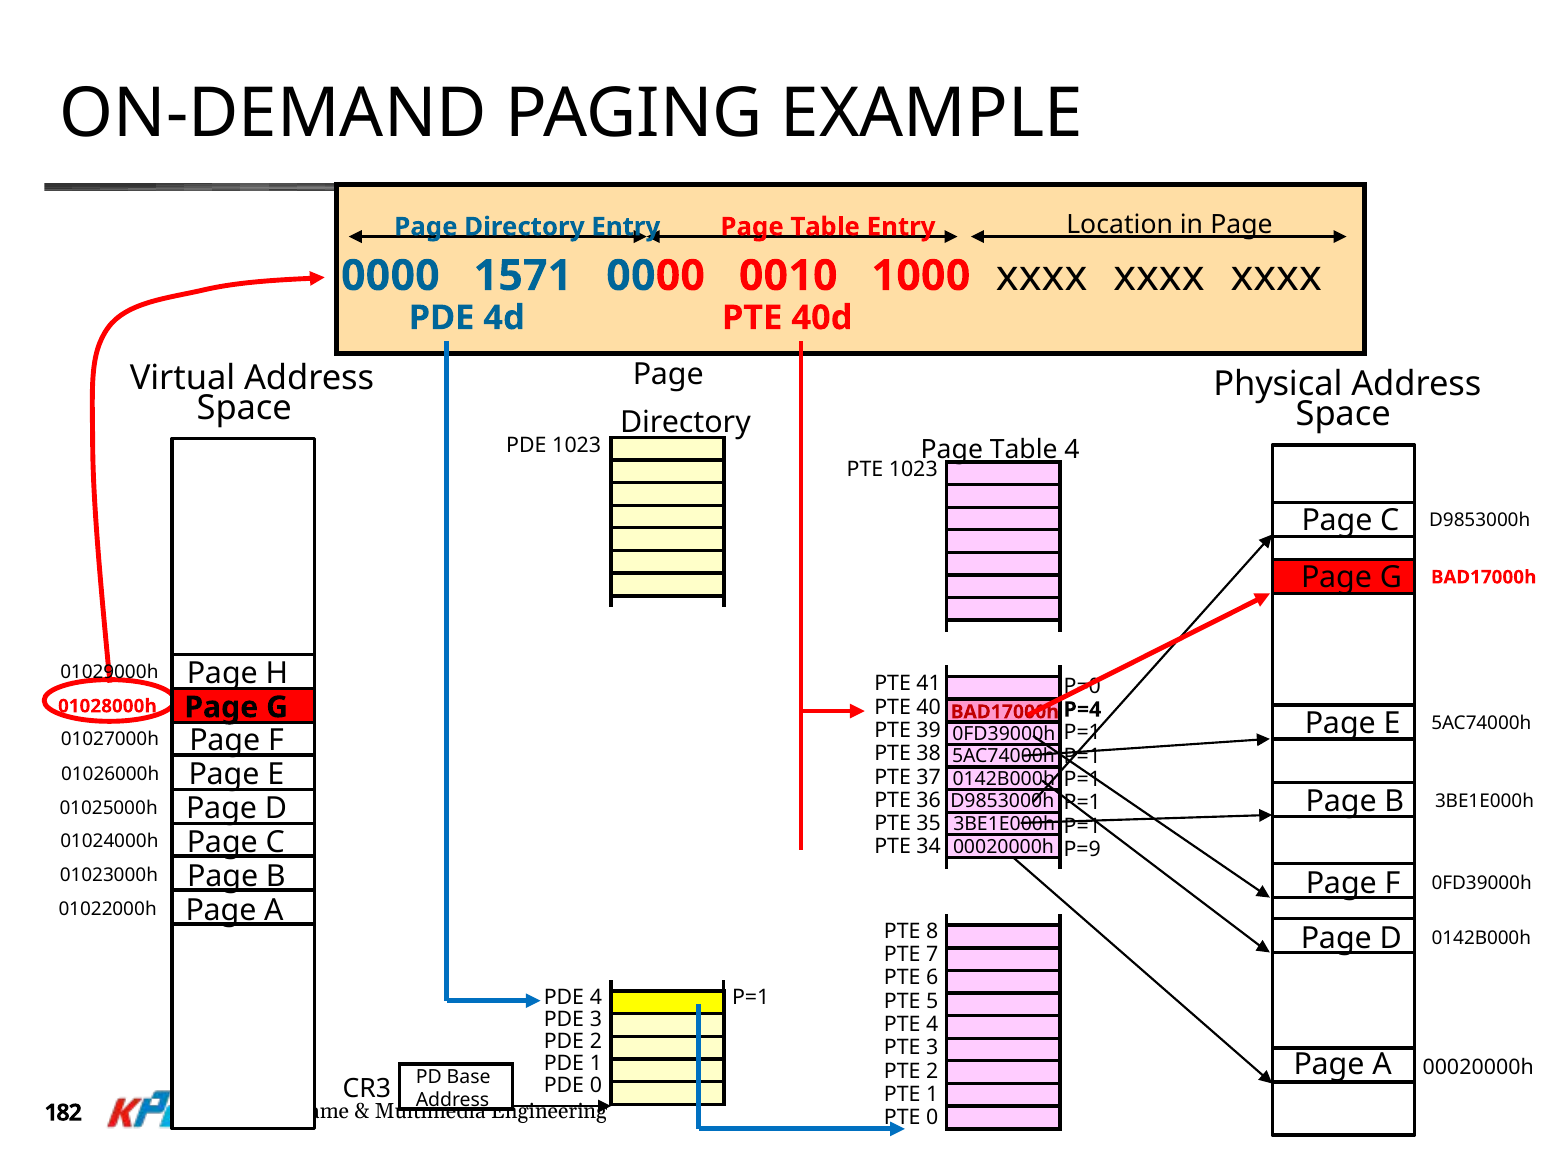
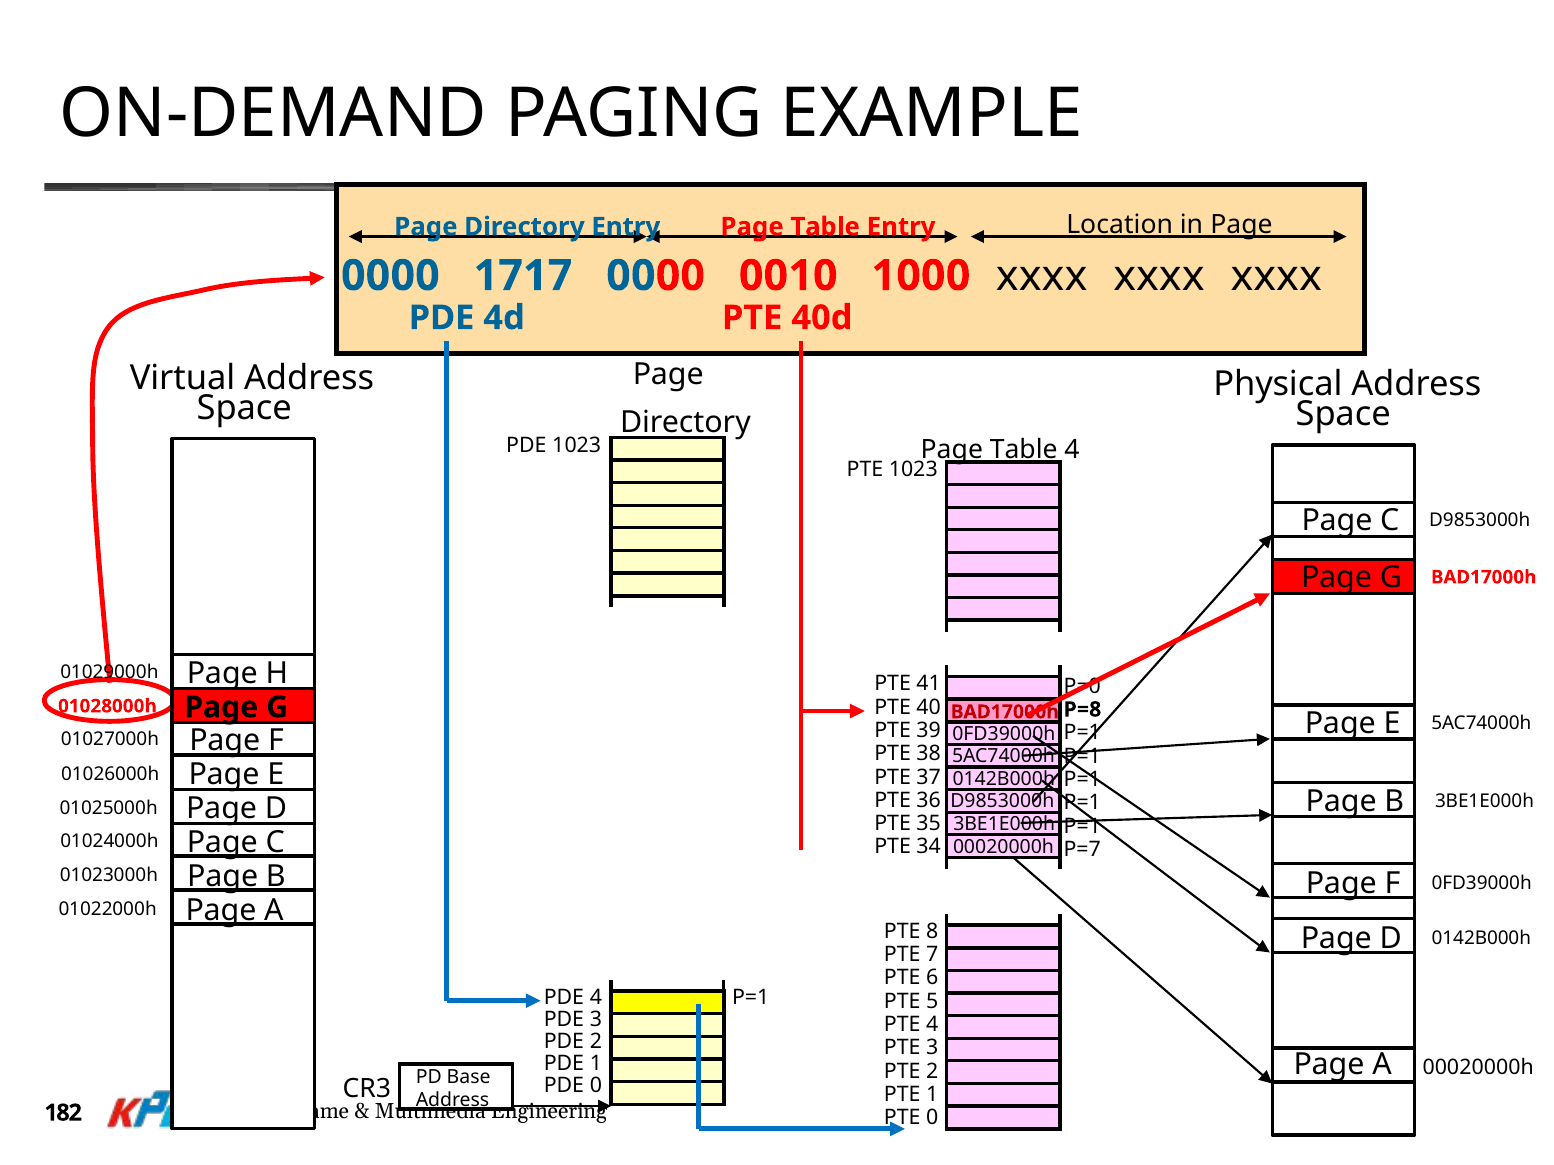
1571: 1571 -> 1717 (523, 276)
P=4: P=4 -> P=8 (1082, 710)
P=9: P=9 -> P=7 (1082, 850)
